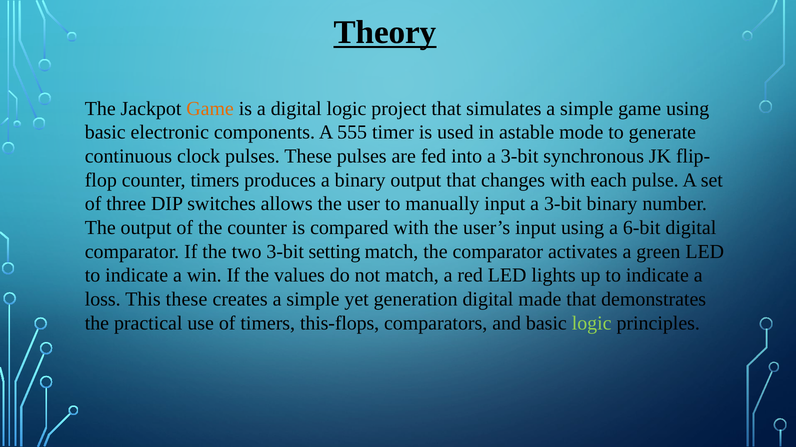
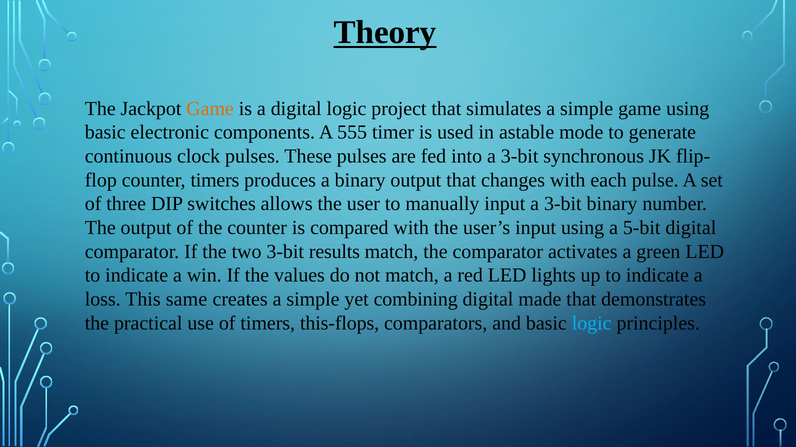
6-bit: 6-bit -> 5-bit (642, 228)
setting: setting -> results (334, 252)
This these: these -> same (187, 300)
generation: generation -> combining (416, 300)
logic colour: light green -> light blue (592, 324)
